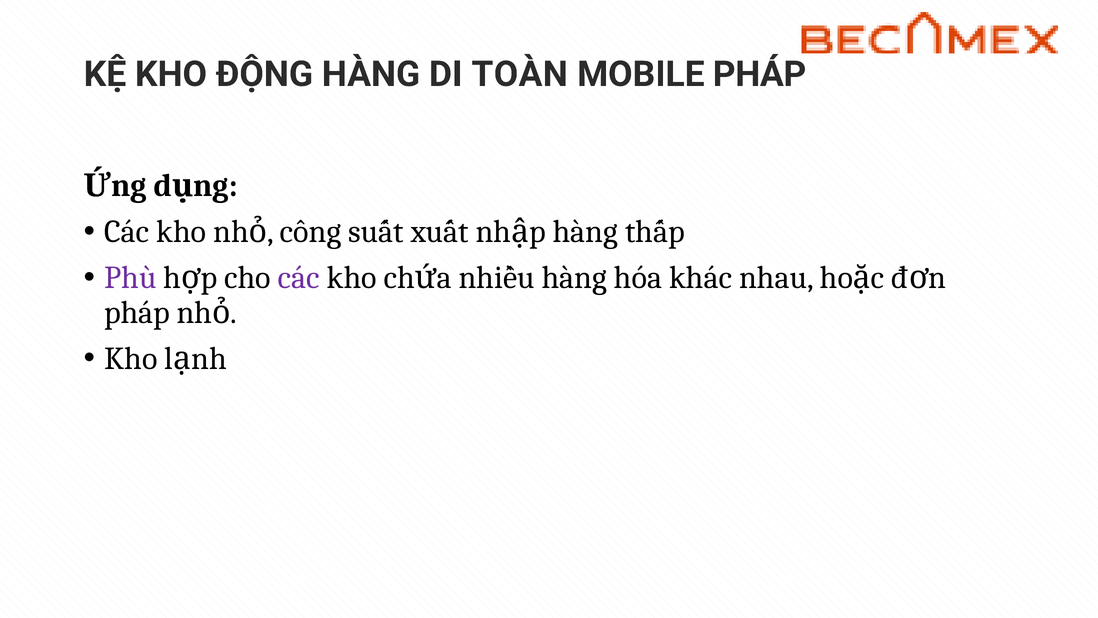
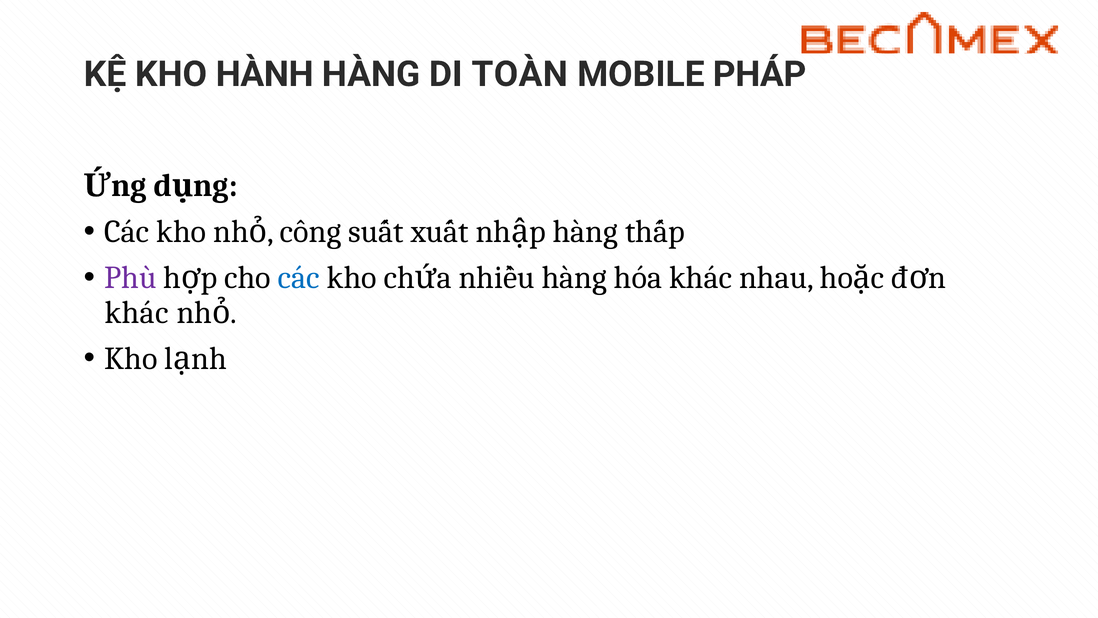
ĐỘNG: ĐỘNG -> HÀNH (265, 74)
các colour: purple -> blue (299, 278)
pháp: pháp -> khác (137, 312)
